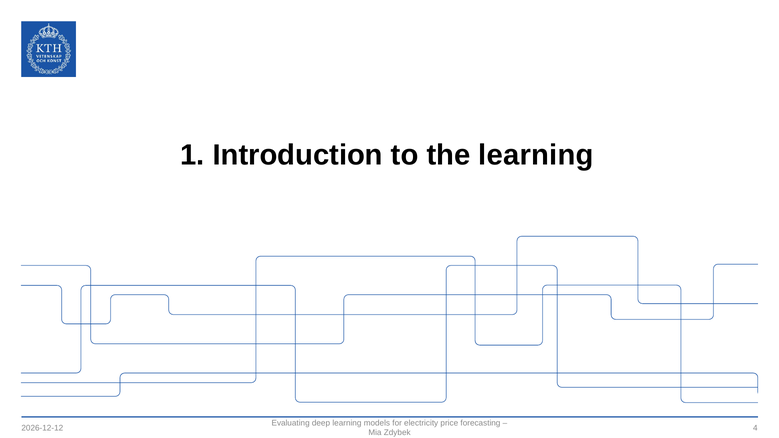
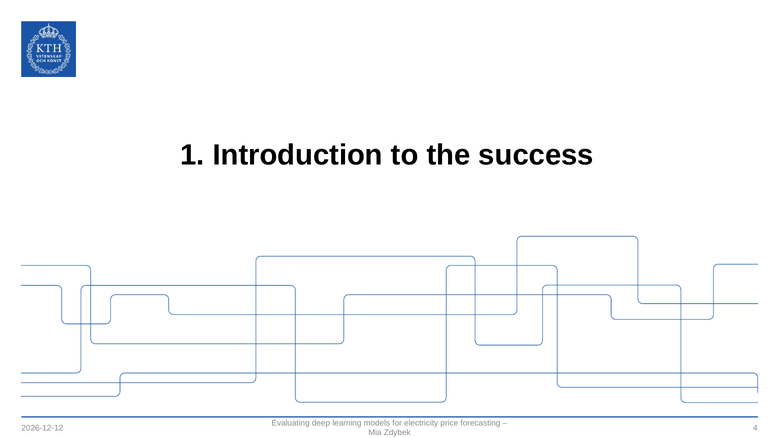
the learning: learning -> success (536, 155)
